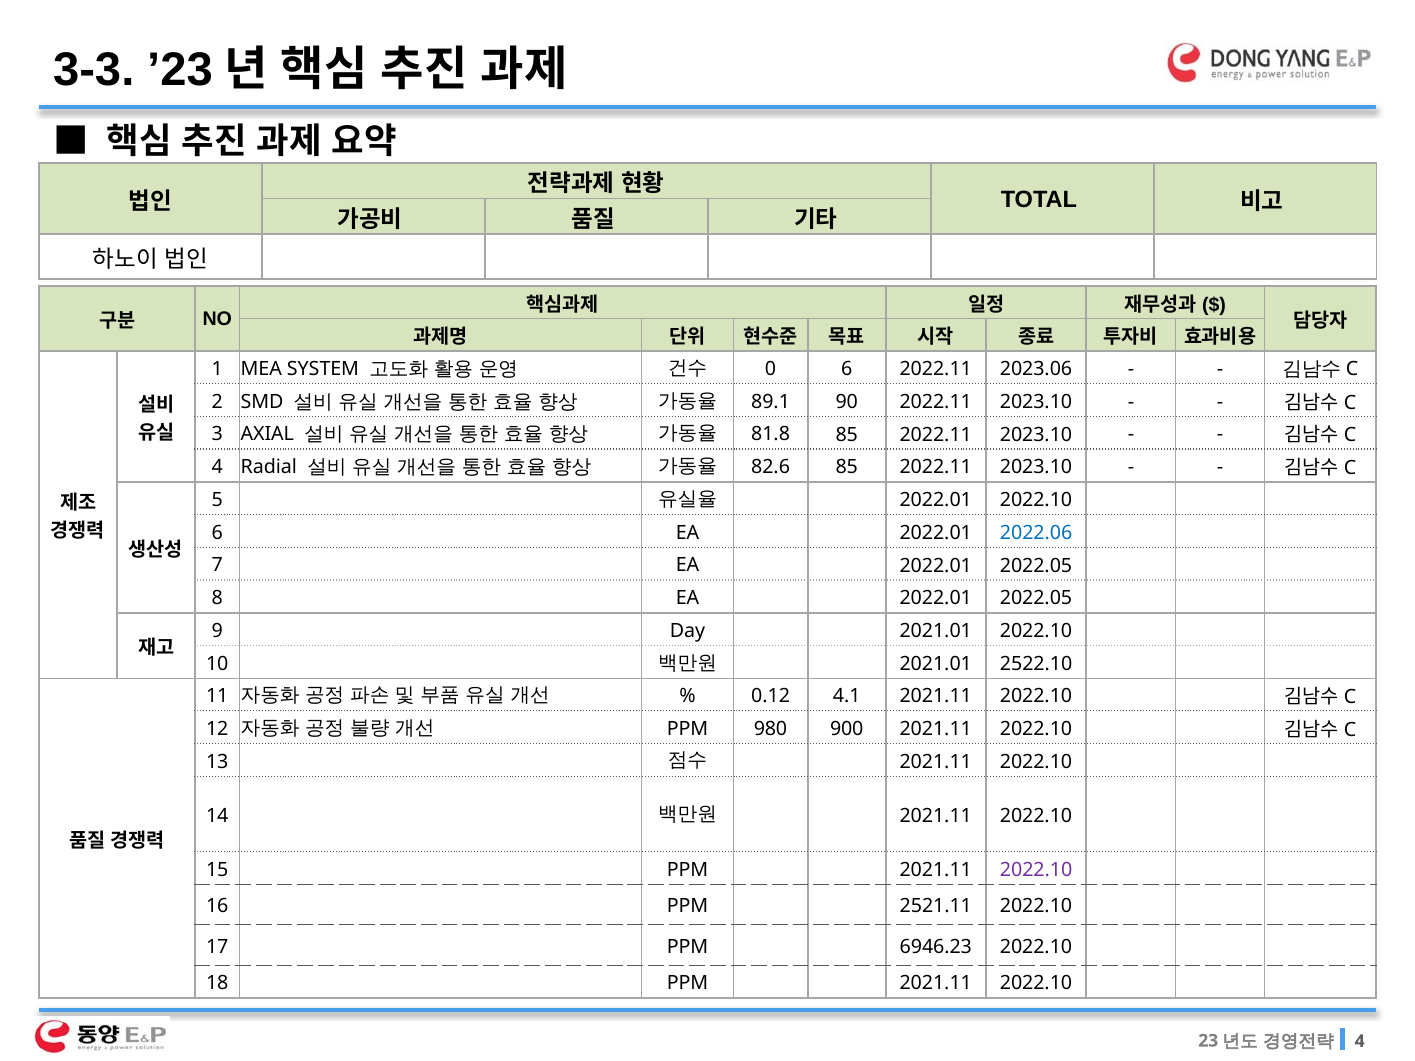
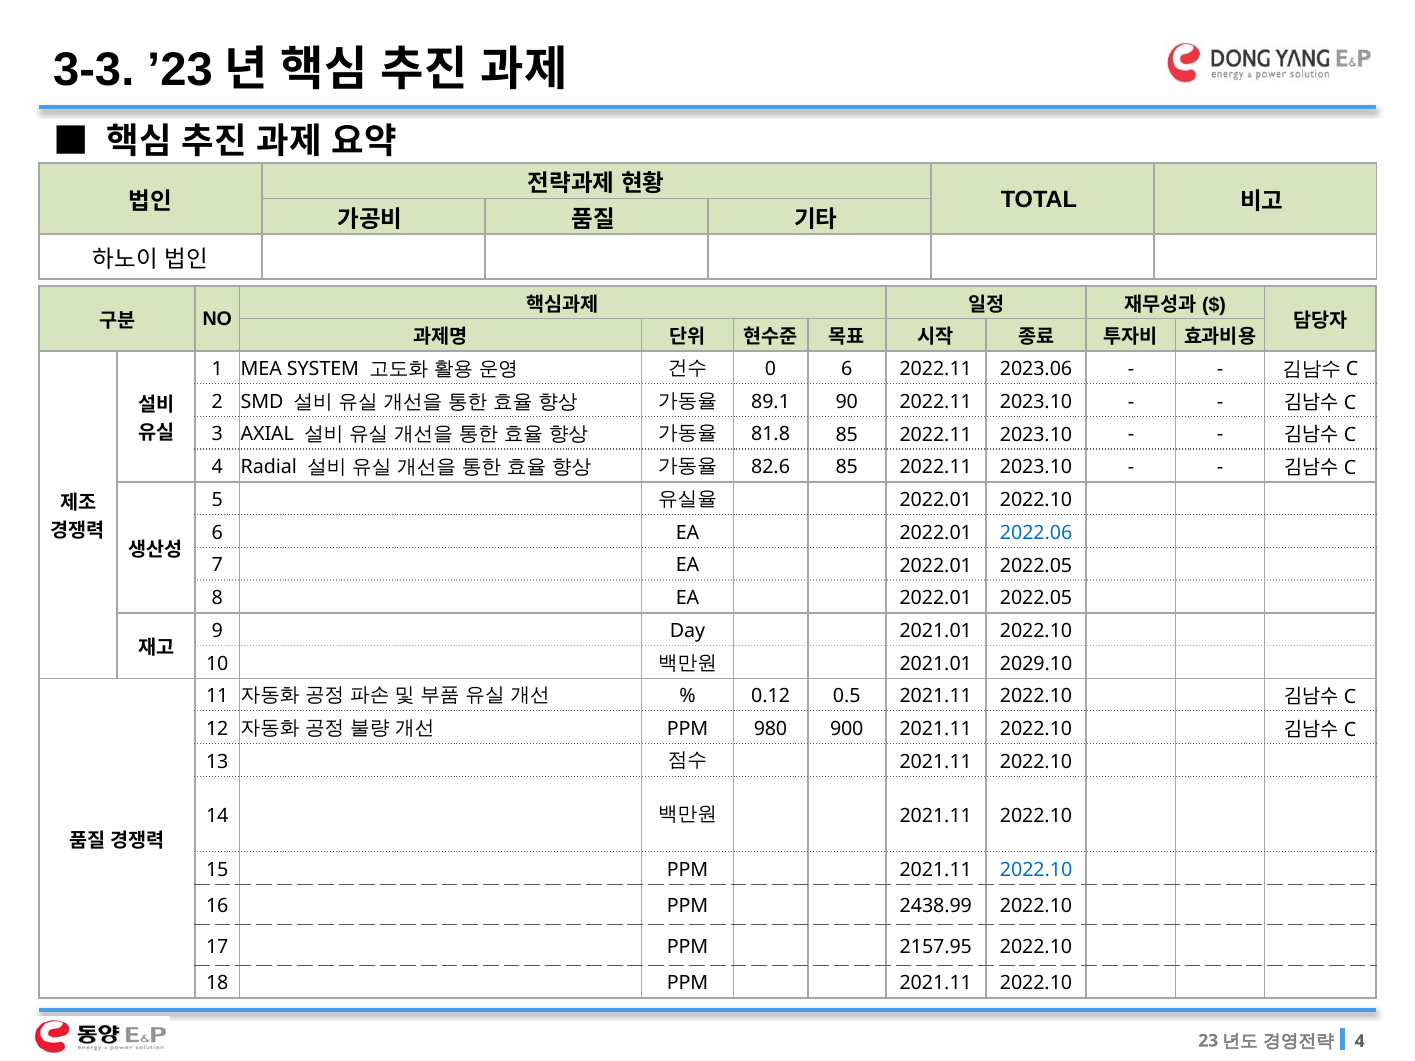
2522.10: 2522.10 -> 2029.10 (1036, 664)
4.1: 4.1 -> 0.5 (847, 696)
2022.10 colour: purple -> blue (1036, 870)
2521.11: 2521.11 -> 2438.99 (936, 907)
6946.23: 6946.23 -> 2157.95 (936, 947)
